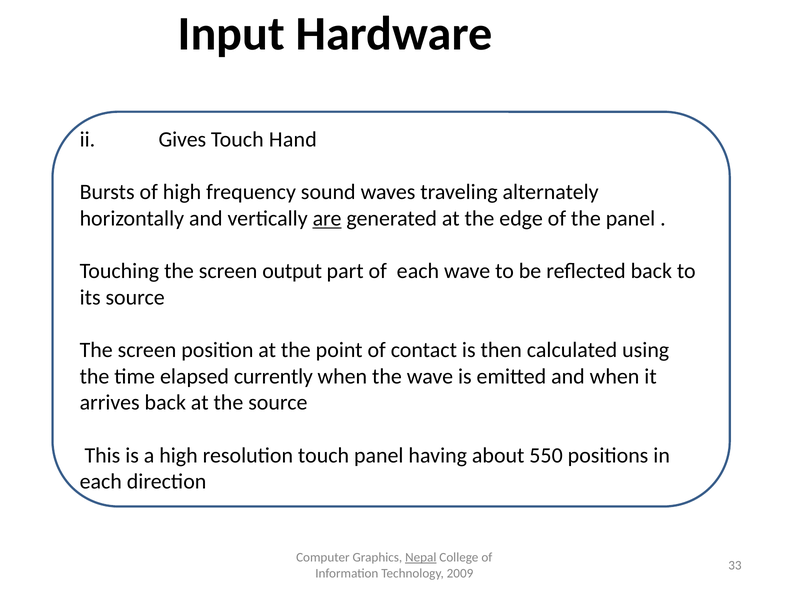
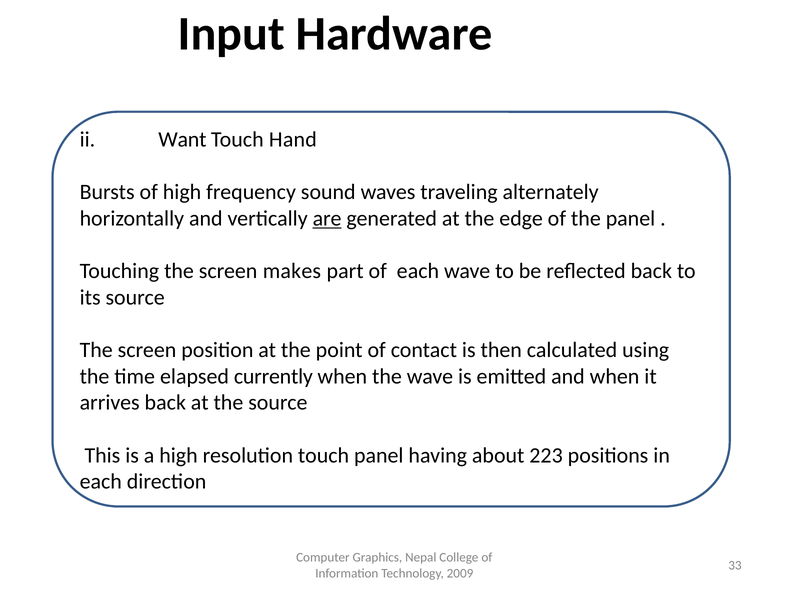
Gives: Gives -> Want (182, 139)
output: output -> makes (292, 271)
550: 550 -> 223 (546, 455)
Nepal underline: present -> none (421, 557)
